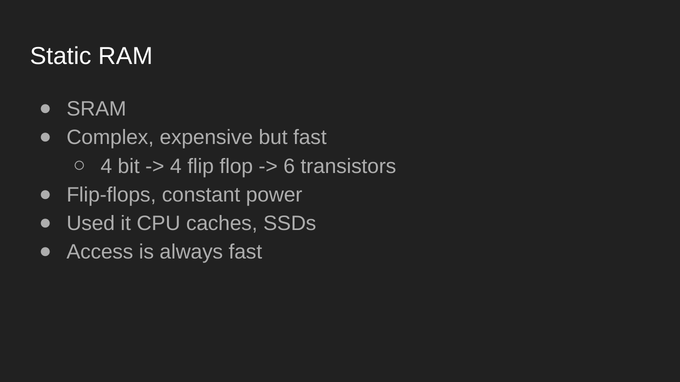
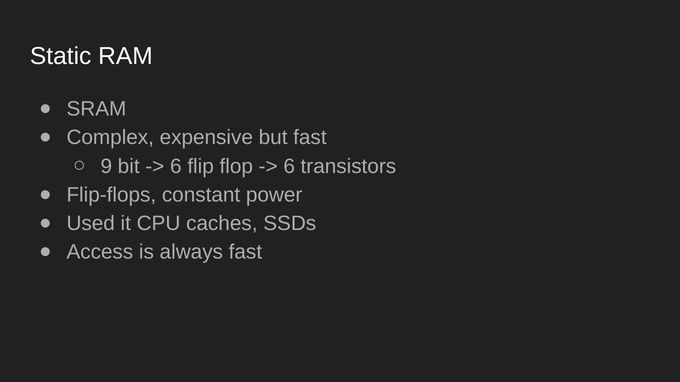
4: 4 -> 9 (106, 166)
4: 4 -> 6 (176, 166)
